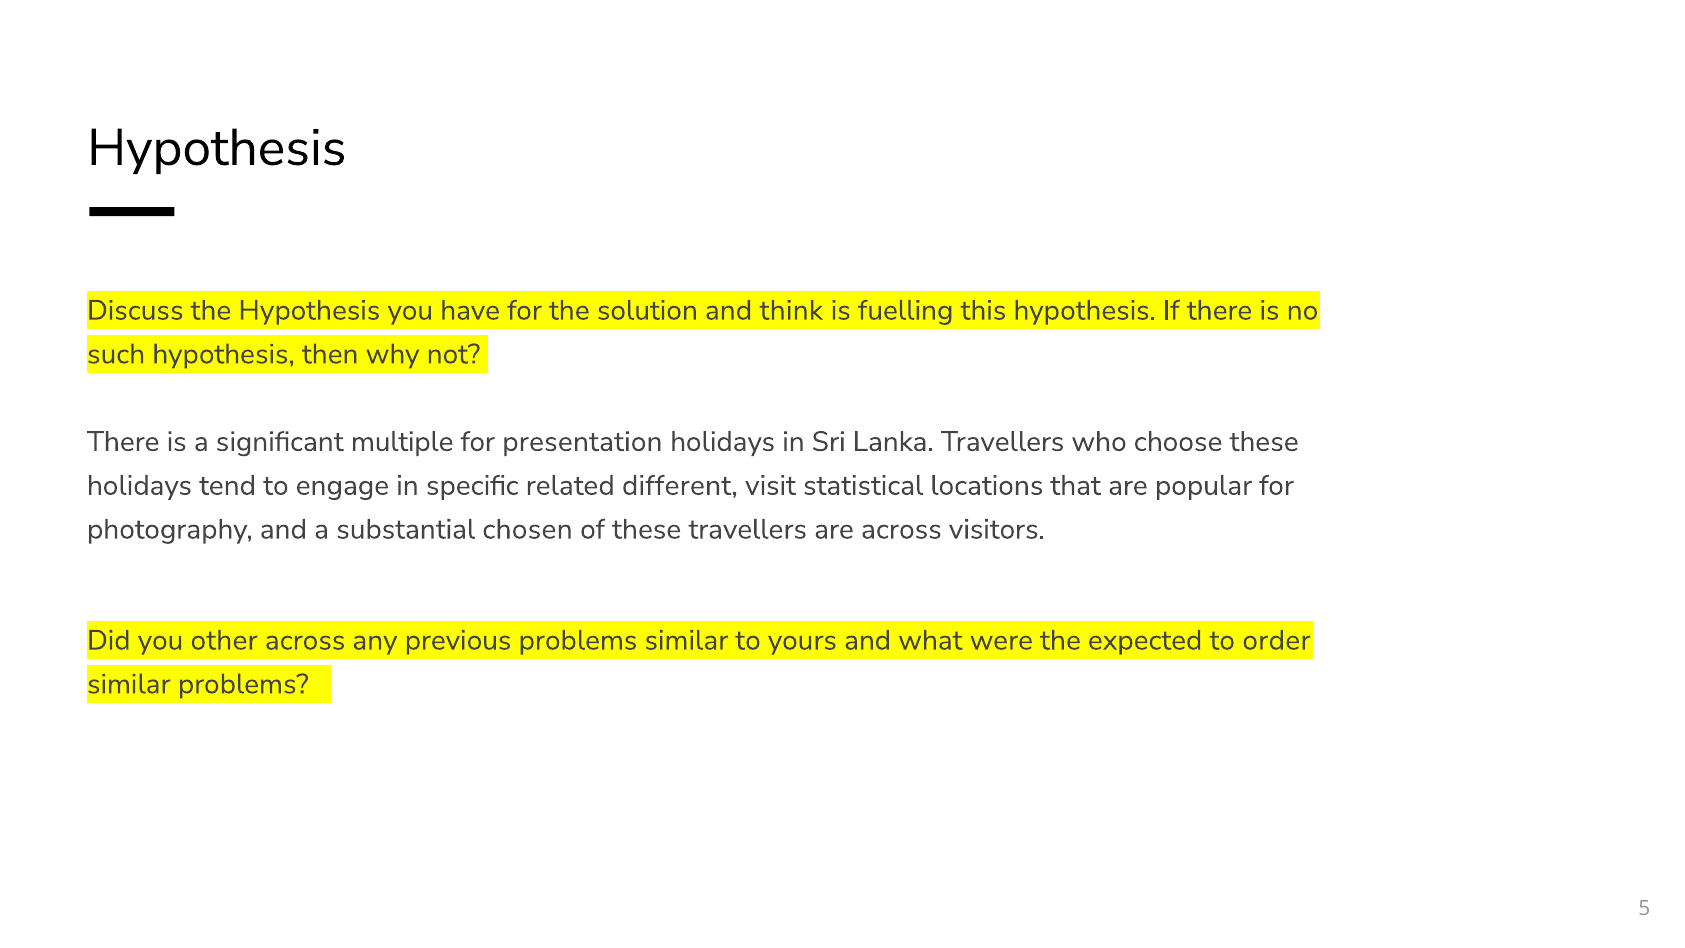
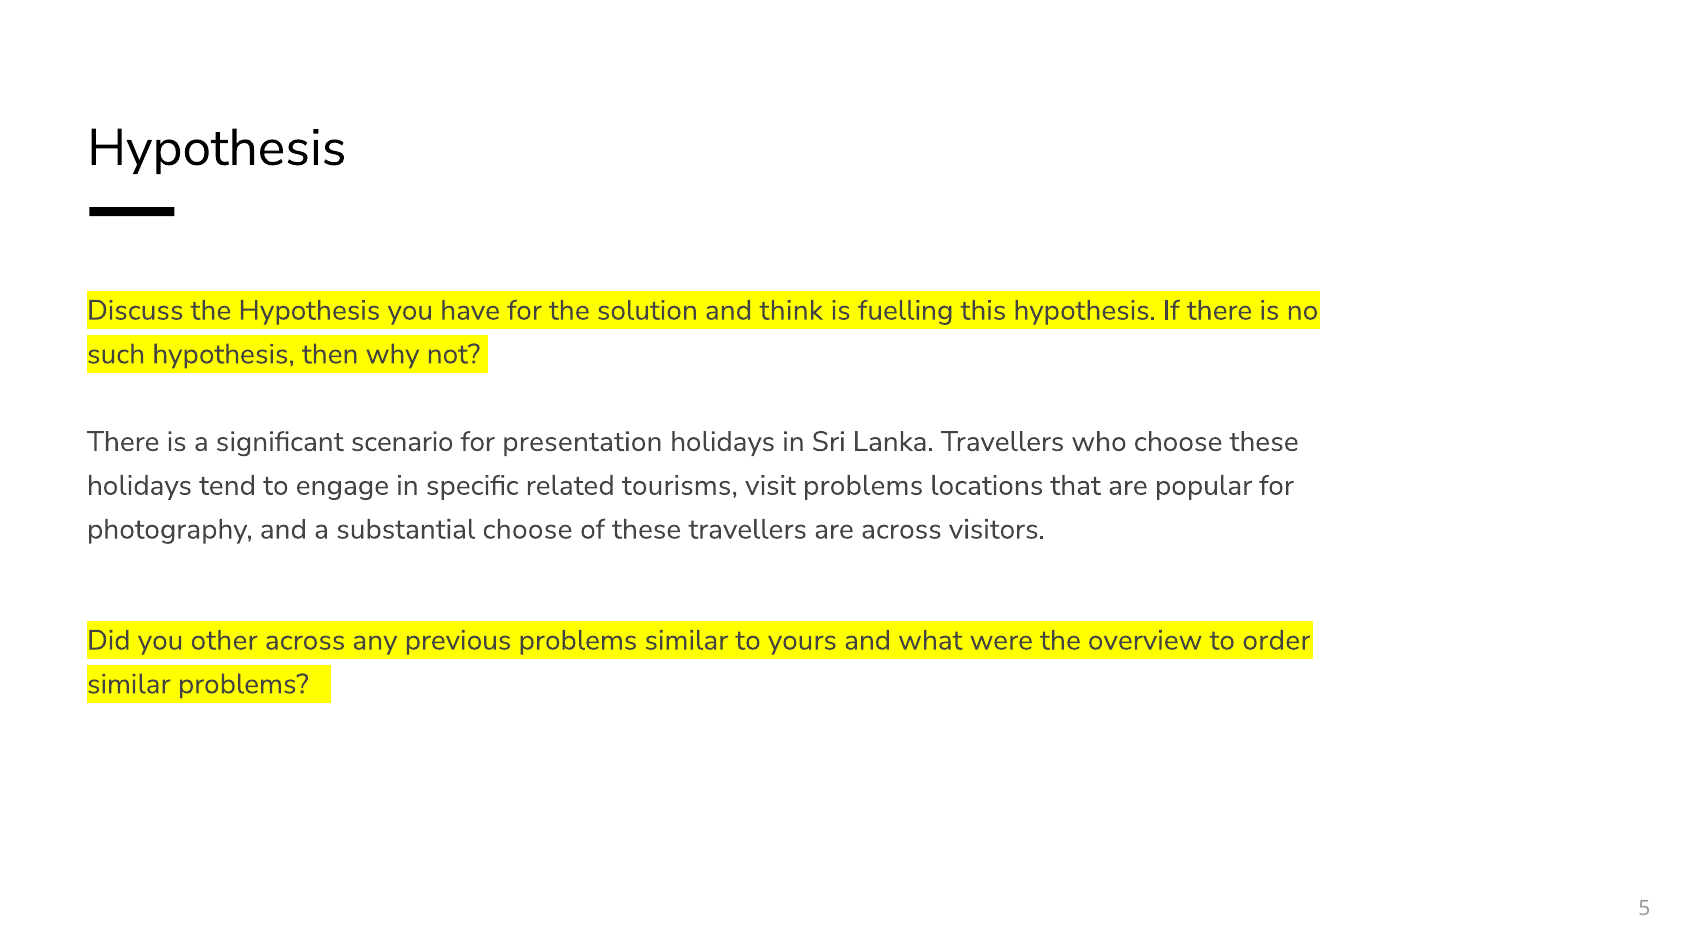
multiple: multiple -> scenario (402, 442)
different: different -> tourisms (680, 485)
visit statistical: statistical -> problems (863, 485)
substantial chosen: chosen -> choose (527, 529)
expected: expected -> overview (1145, 640)
